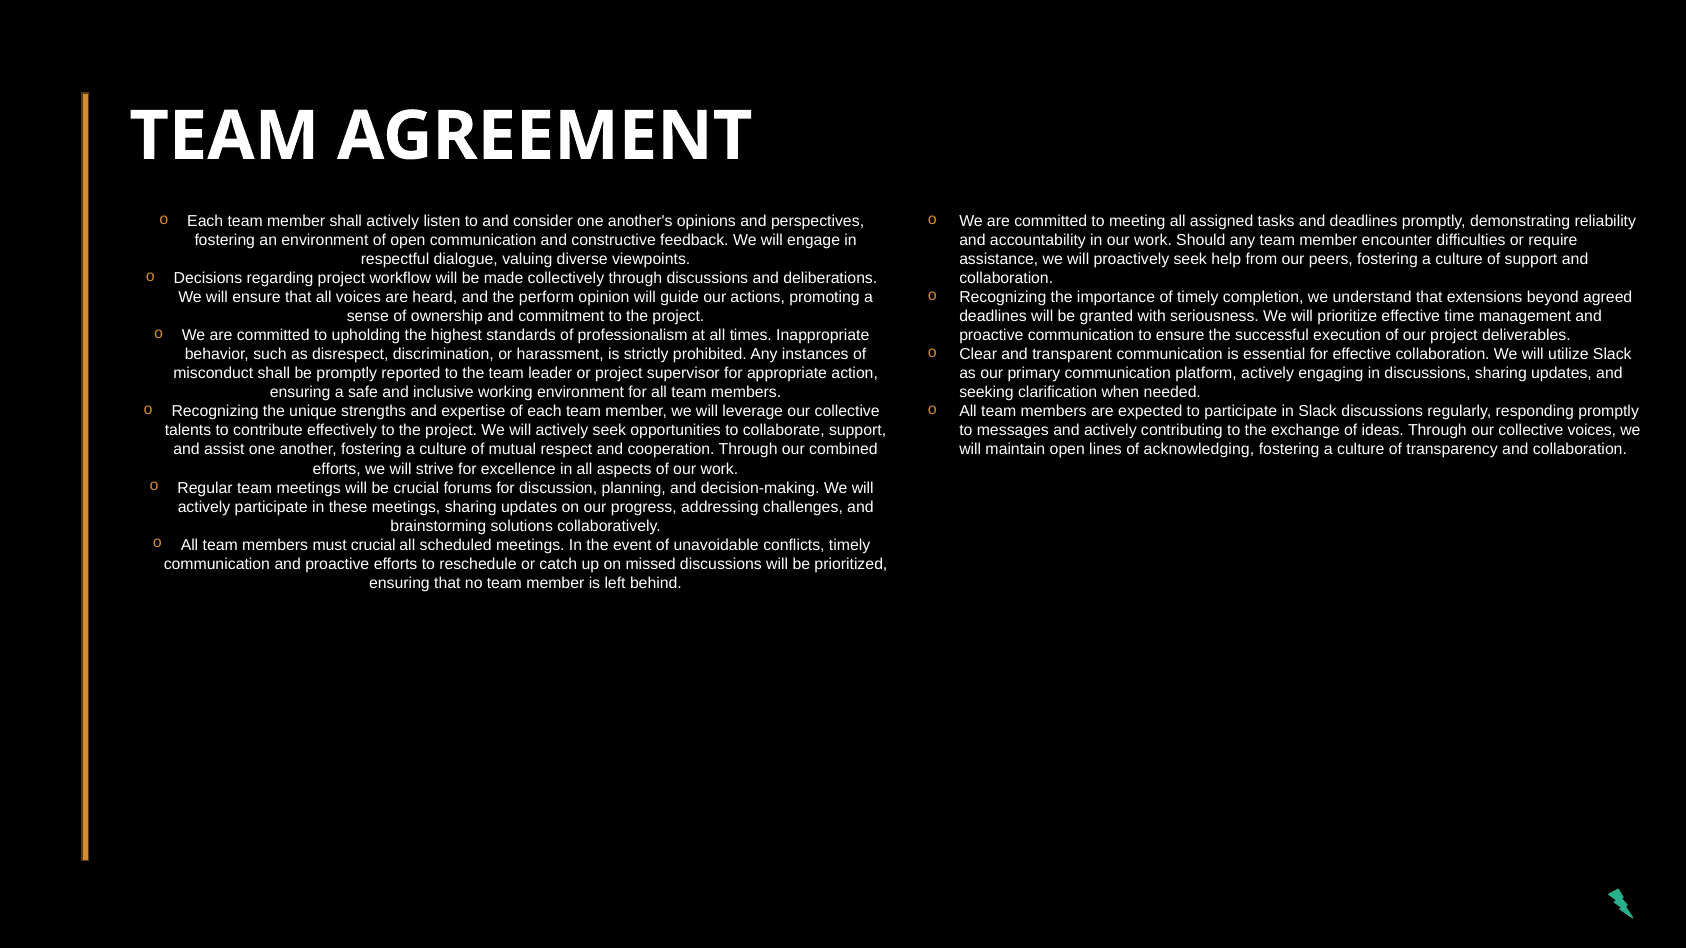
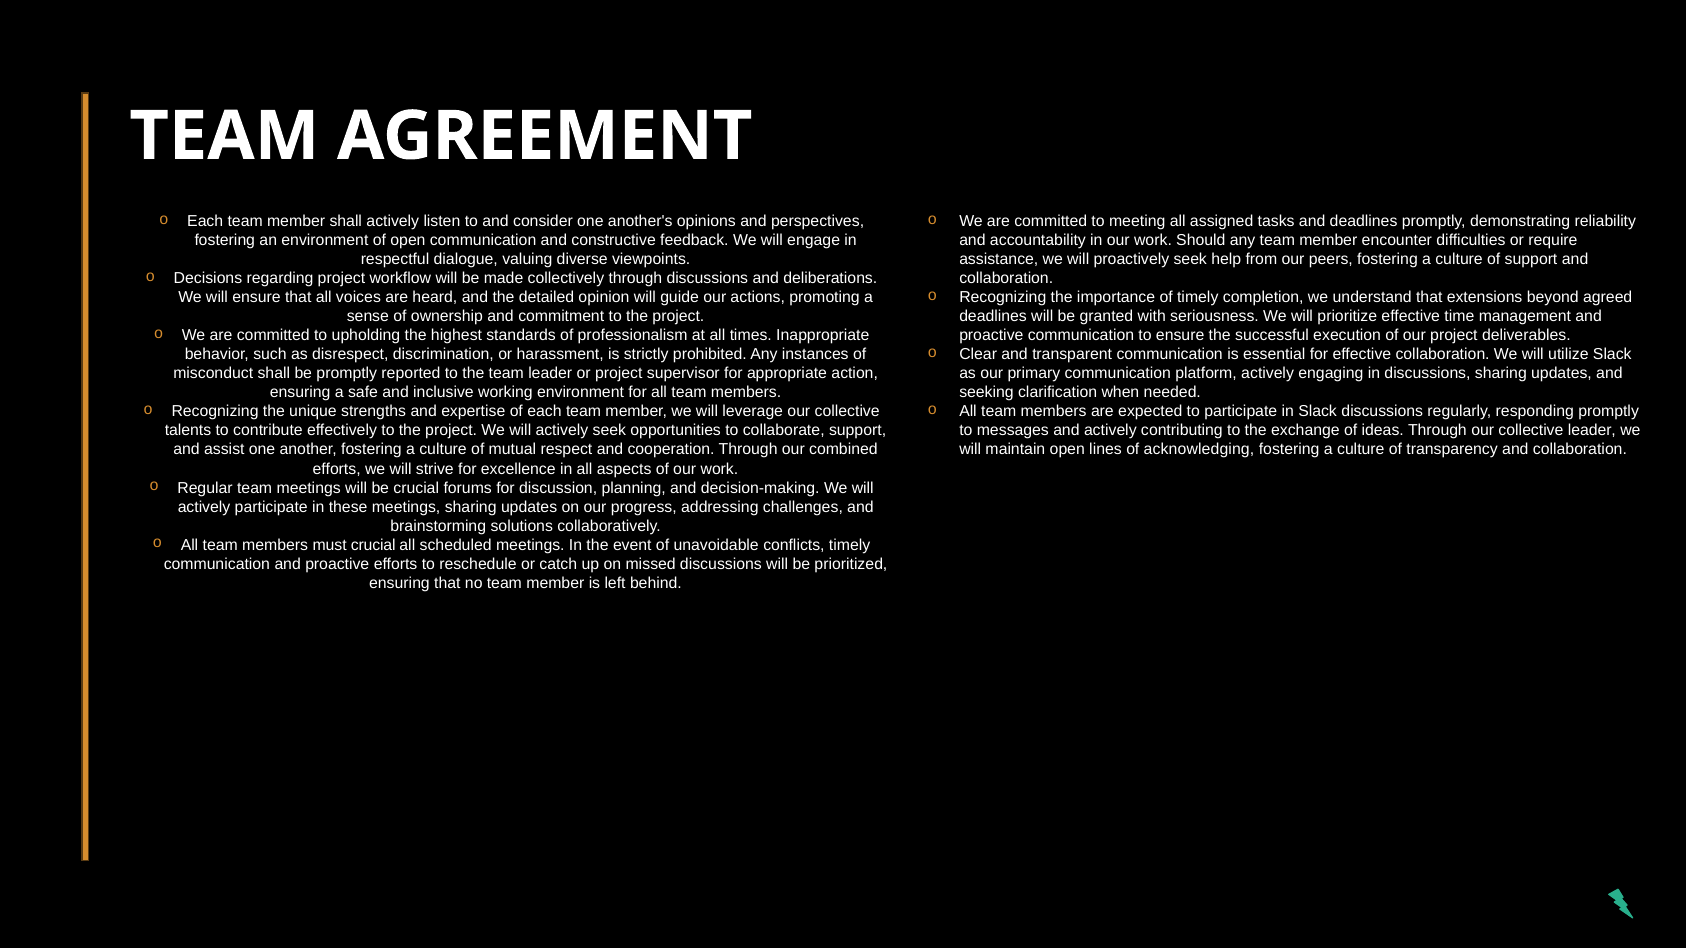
perform: perform -> detailed (547, 298)
collective voices: voices -> leader (1592, 431)
